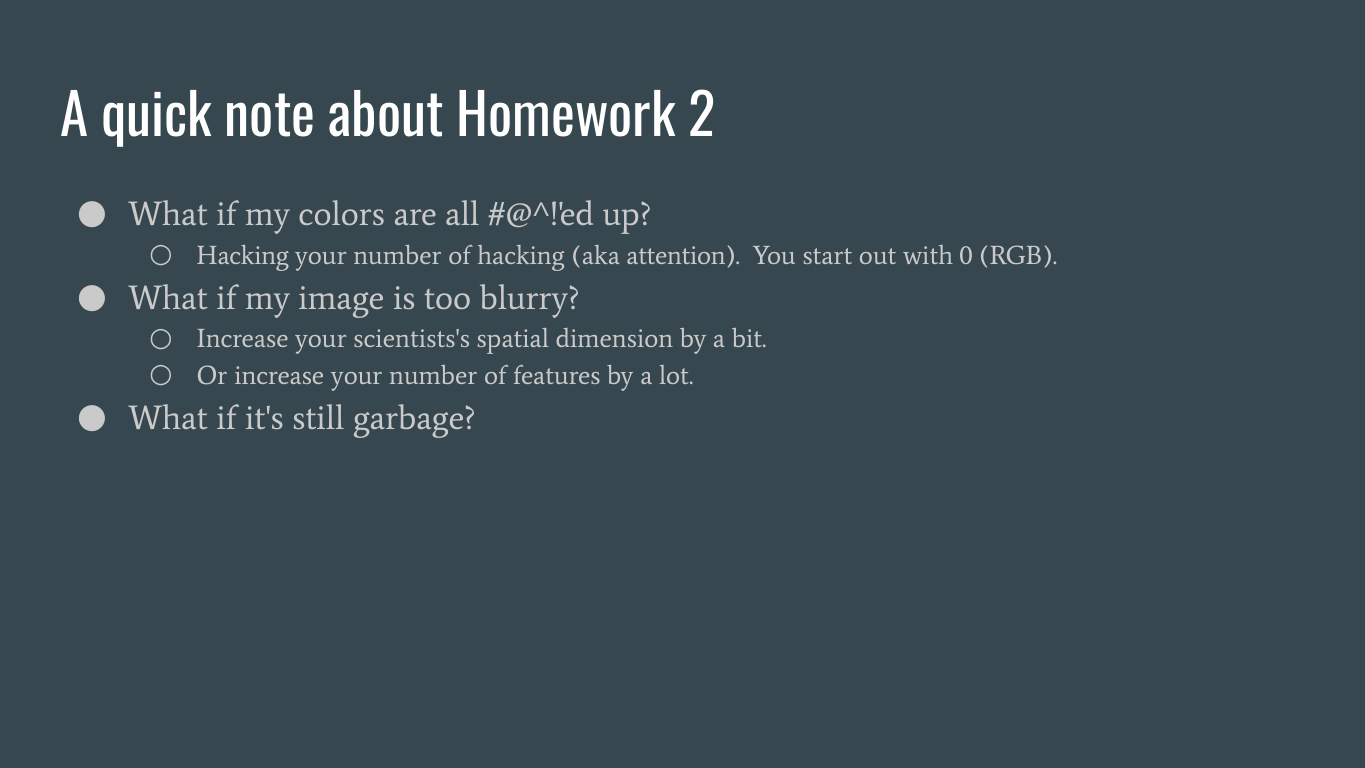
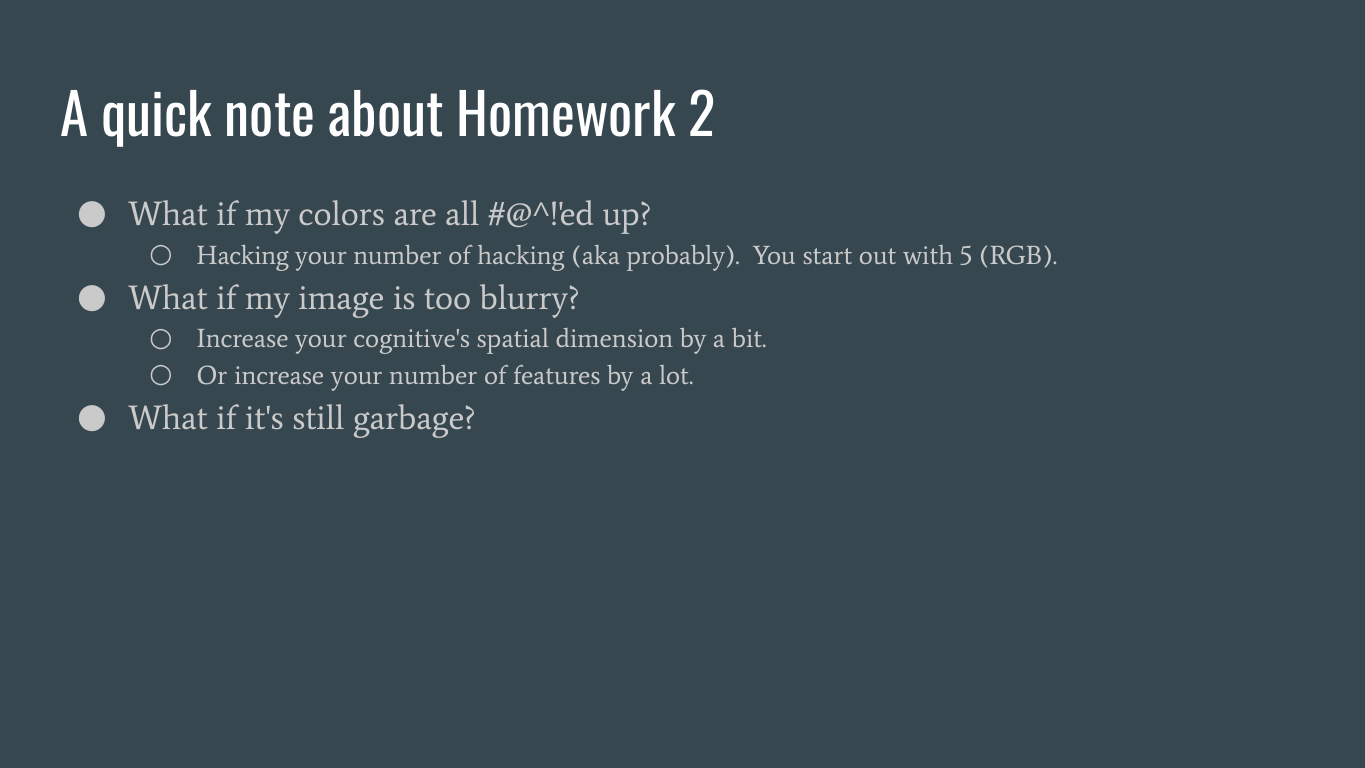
attention: attention -> probably (683, 255)
0: 0 -> 5 (966, 255)
scientists's: scientists's -> cognitive's (412, 339)
